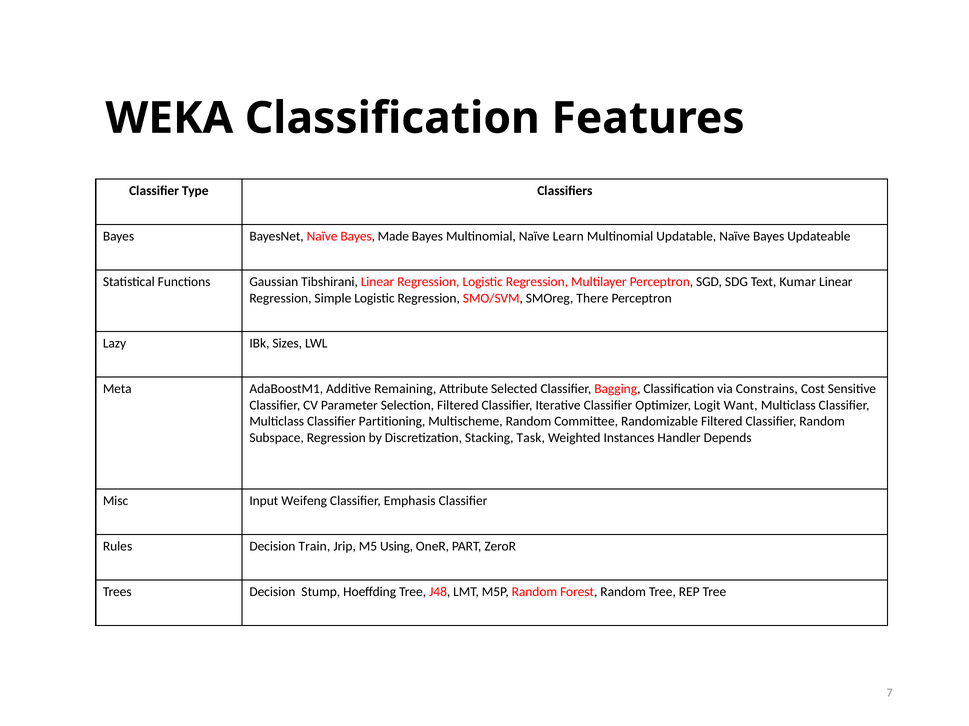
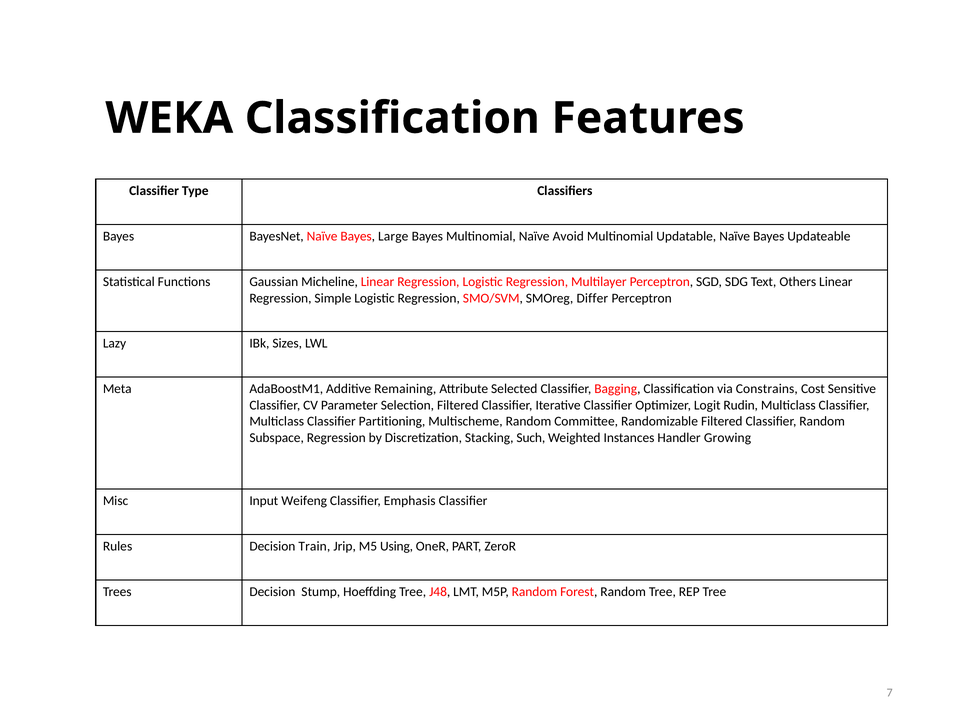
Made: Made -> Large (393, 237)
Learn: Learn -> Avoid (568, 237)
Tibshirani: Tibshirani -> Micheline (330, 282)
Kumar: Kumar -> Others (798, 282)
There: There -> Differ (592, 298)
Want: Want -> Rudin (741, 406)
Task: Task -> Such (531, 438)
Depends: Depends -> Growing (728, 438)
